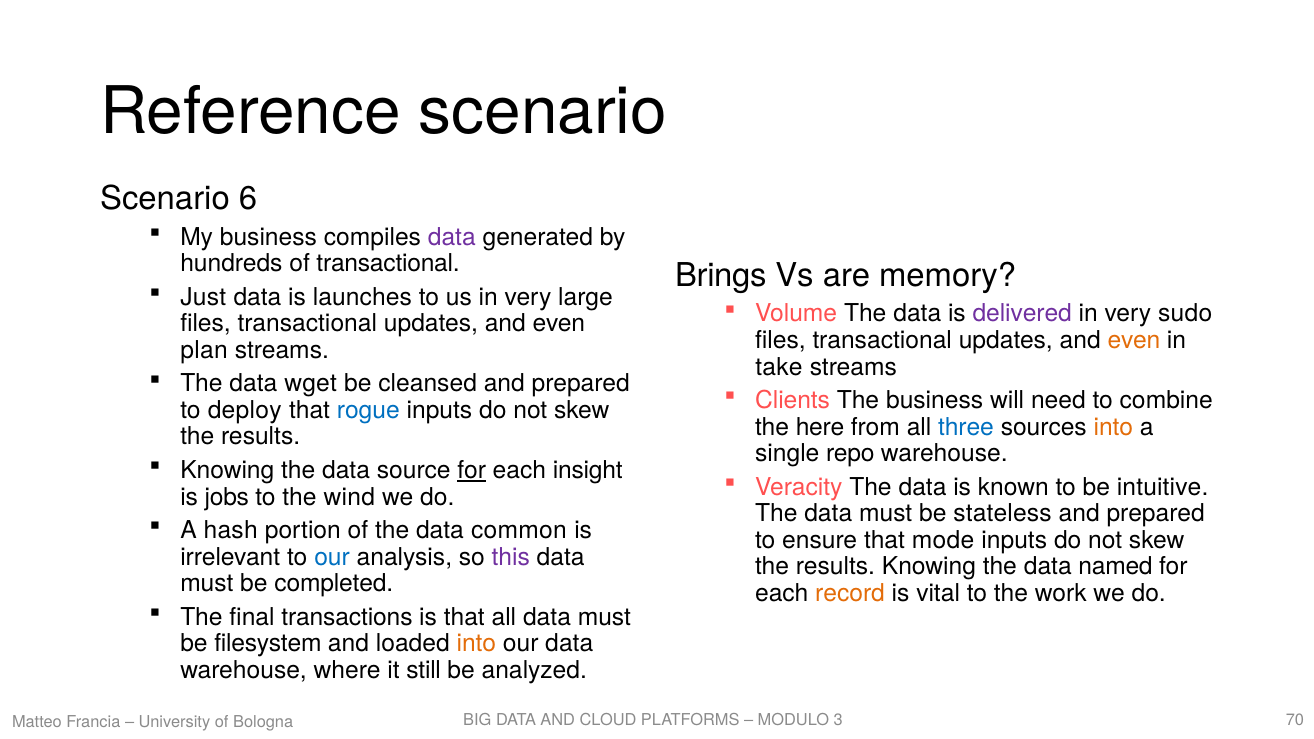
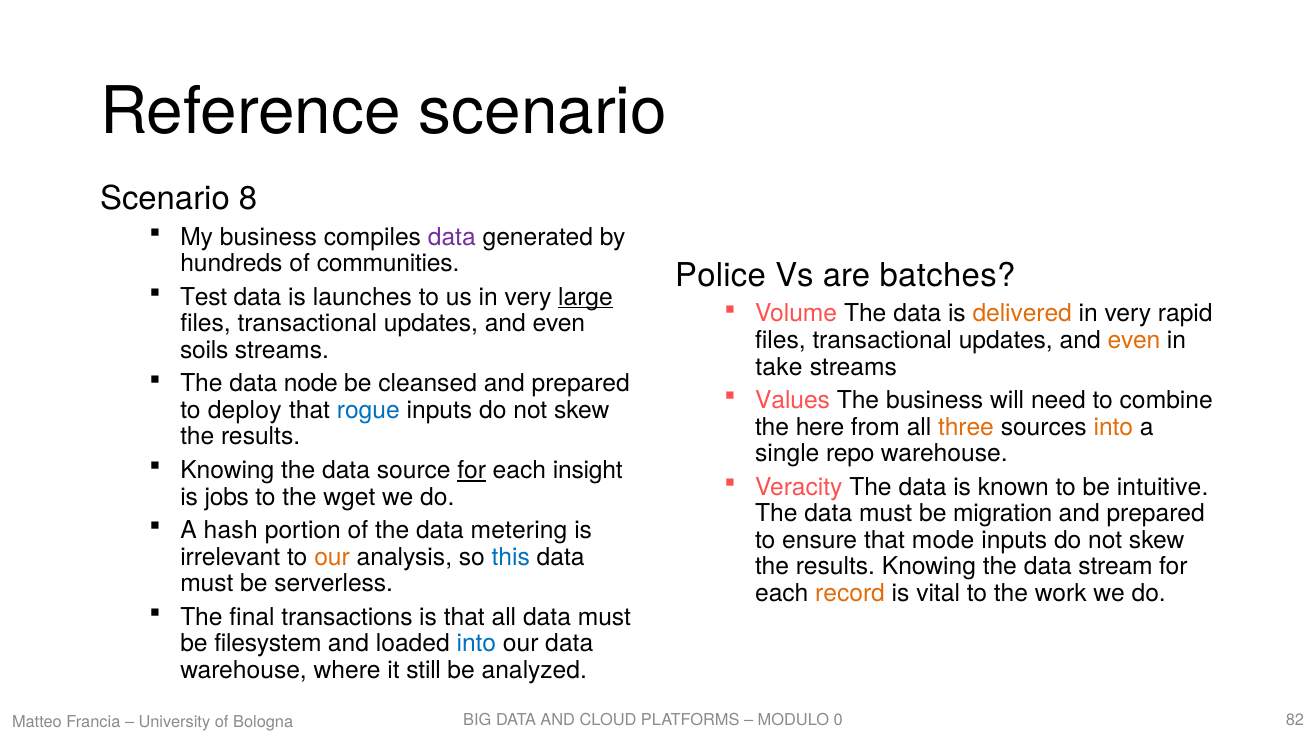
6: 6 -> 8 (248, 199)
of transactional: transactional -> communities (388, 264)
Brings: Brings -> Police (721, 276)
memory: memory -> batches (947, 276)
Just: Just -> Test (204, 297)
large underline: none -> present (586, 297)
delivered colour: purple -> orange (1022, 314)
sudo: sudo -> rapid (1185, 314)
plan: plan -> soils (204, 350)
wget: wget -> node (311, 384)
Clients: Clients -> Values (793, 400)
three colour: blue -> orange (966, 427)
wind: wind -> wget (349, 497)
stateless: stateless -> migration (1003, 514)
common: common -> metering (519, 530)
our colour: blue -> orange (332, 557)
this colour: purple -> blue (511, 557)
named: named -> stream (1116, 567)
completed: completed -> serverless (334, 584)
into colour: orange -> blue (476, 644)
3: 3 -> 0 (838, 721)
70: 70 -> 82 (1295, 720)
